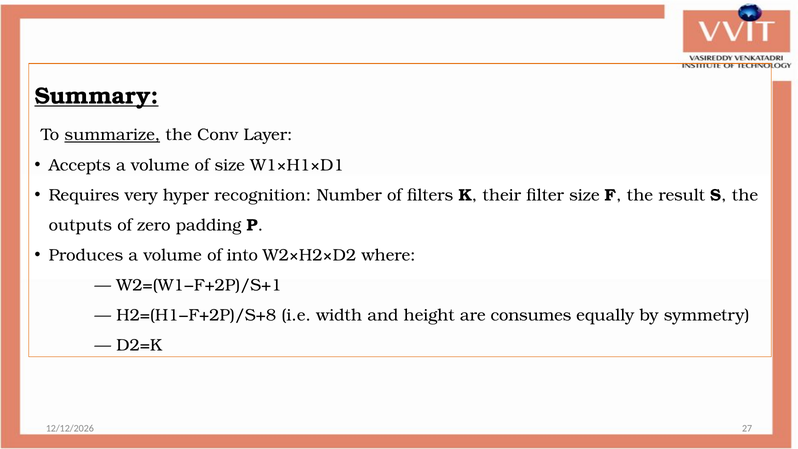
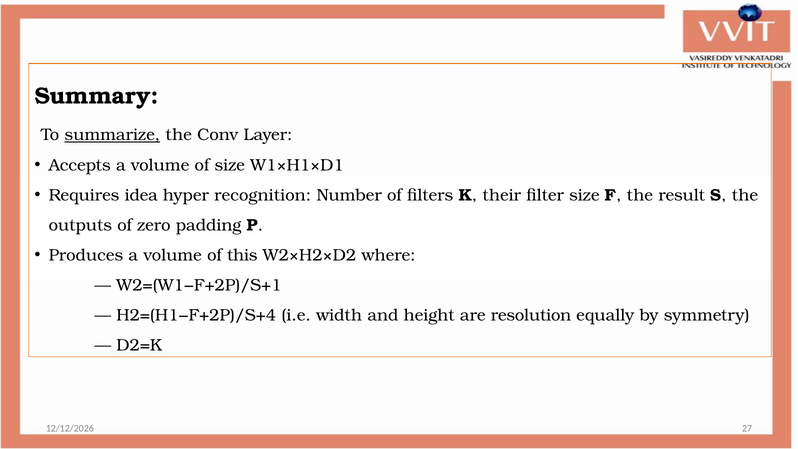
Summary underline: present -> none (97, 96)
very: very -> idea (141, 195)
into: into -> this (242, 255)
H2=(H1−F+2P)/S+8: H2=(H1−F+2P)/S+8 -> H2=(H1−F+2P)/S+4 (196, 315)
consumes: consumes -> resolution (531, 315)
